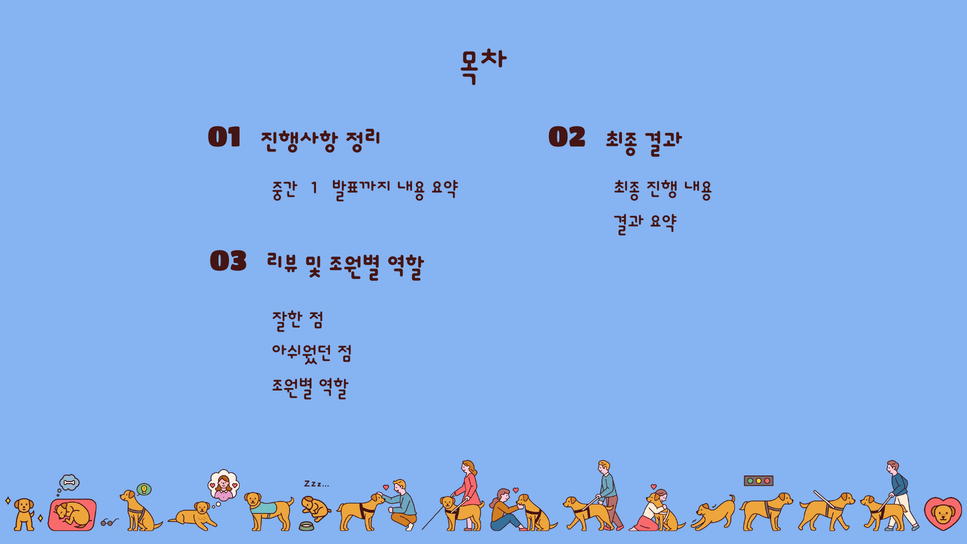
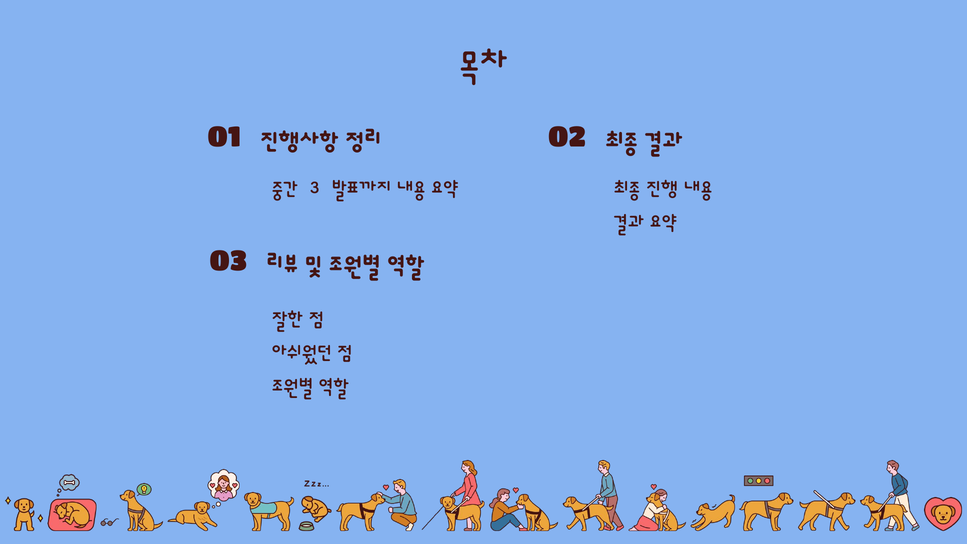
1: 1 -> 3 (315, 184)
